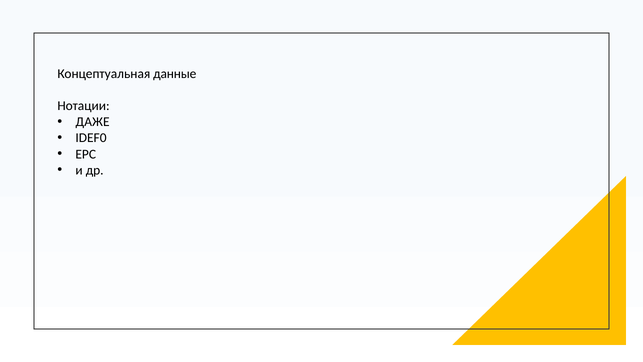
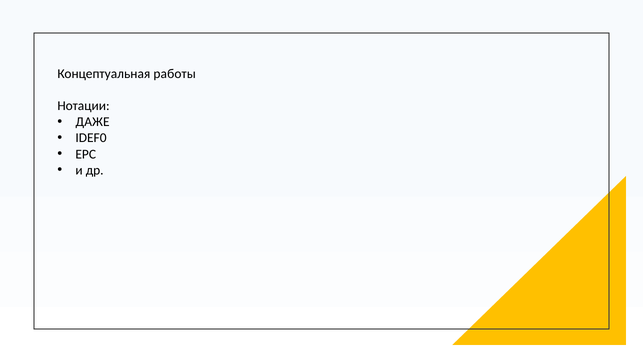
данные: данные -> работы (175, 74)
